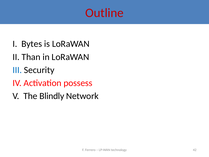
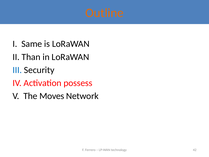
Outline colour: red -> orange (104, 13)
Bytes: Bytes -> Same (32, 44)
Blindly: Blindly -> Moves (52, 96)
